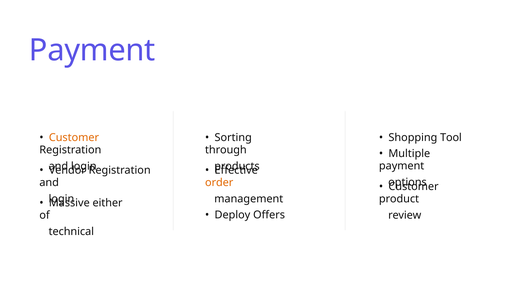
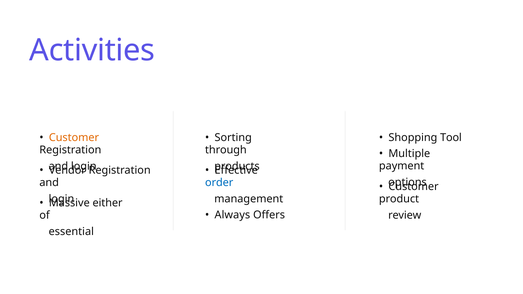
Payment: Payment -> Activities (92, 50)
order colour: orange -> blue (219, 183)
Deploy: Deploy -> Always (232, 215)
technical: technical -> essential (71, 232)
